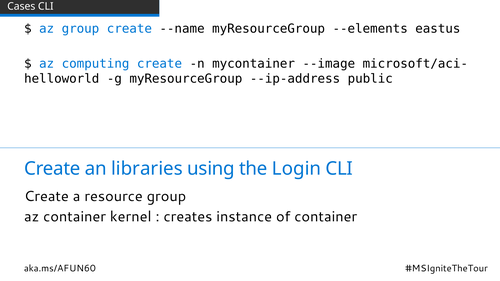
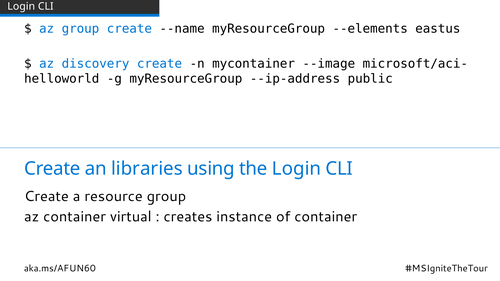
Cases: Cases -> Login (21, 6)
computing: computing -> discovery (96, 64)
kernel: kernel -> virtual (131, 217)
